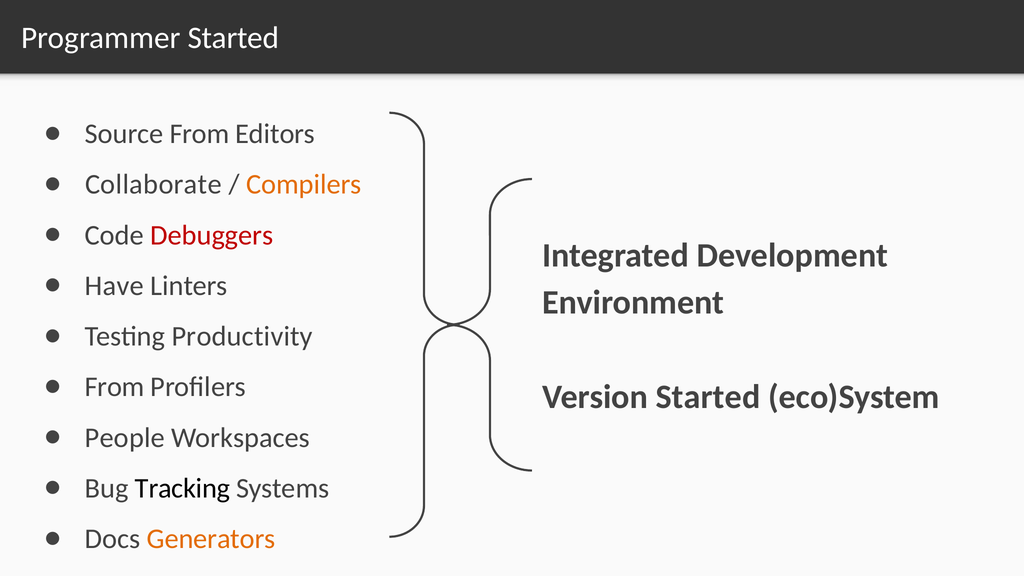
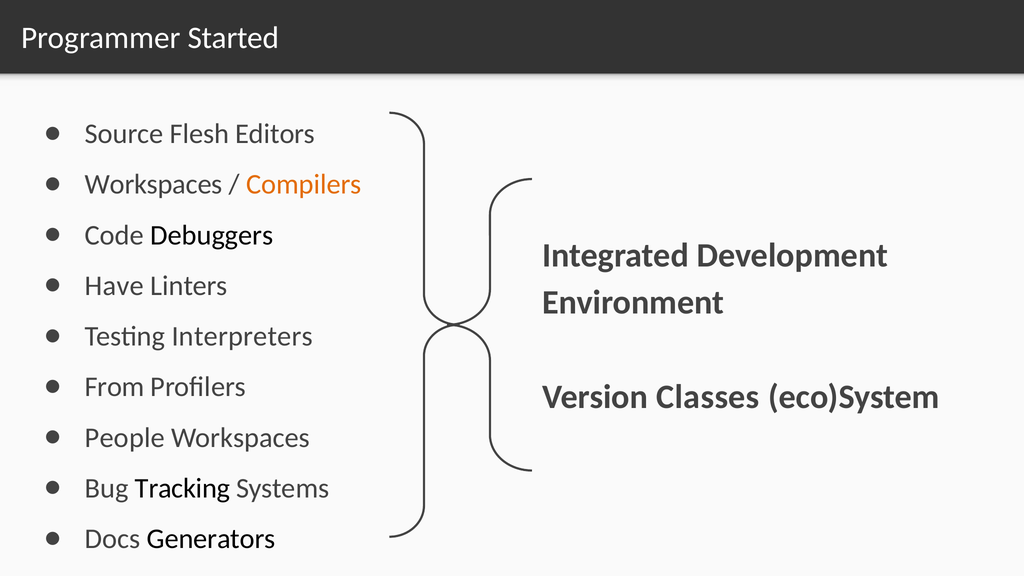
Source From: From -> Flesh (199, 134)
Collaborate: Collaborate -> Workspaces (154, 185)
Debuggers colour: red -> black (212, 235)
Productivity: Productivity -> Interpreters (242, 336)
Version Started: Started -> Classes (708, 397)
Generators colour: orange -> black (211, 539)
